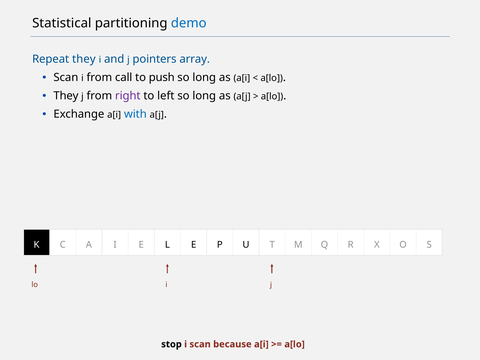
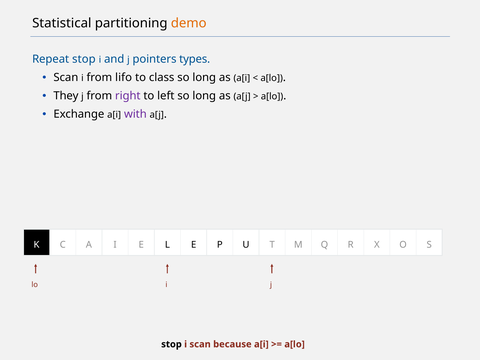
demo colour: blue -> orange (189, 23)
Repeat they: they -> stop (84, 59)
array: array -> types (195, 59)
call: call -> lifo (124, 77)
push: push -> class (162, 77)
with colour: blue -> purple (135, 114)
